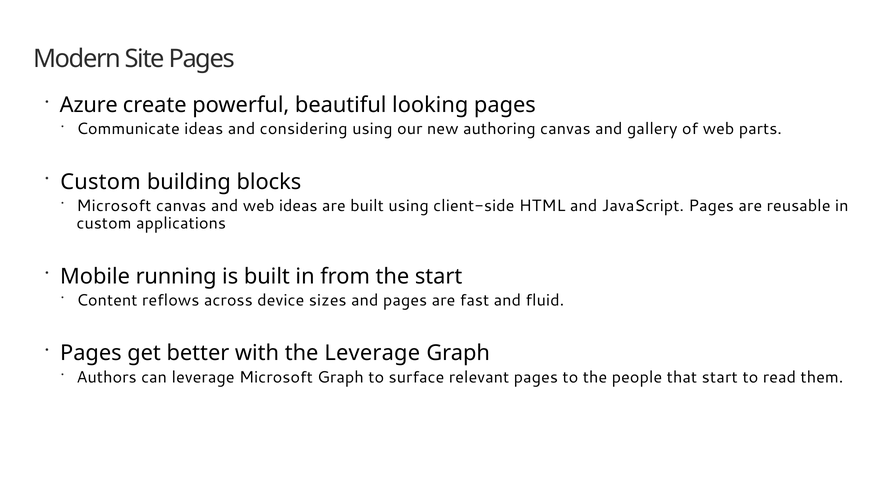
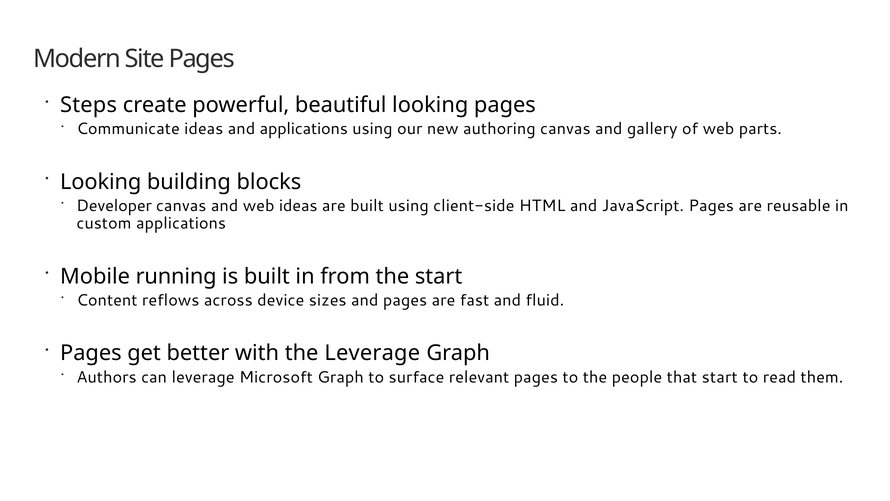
Azure: Azure -> Steps (89, 105)
and considering: considering -> applications (304, 129)
Custom: Custom -> Looking (101, 182)
Microsoft: Microsoft -> Developer (114, 206)
